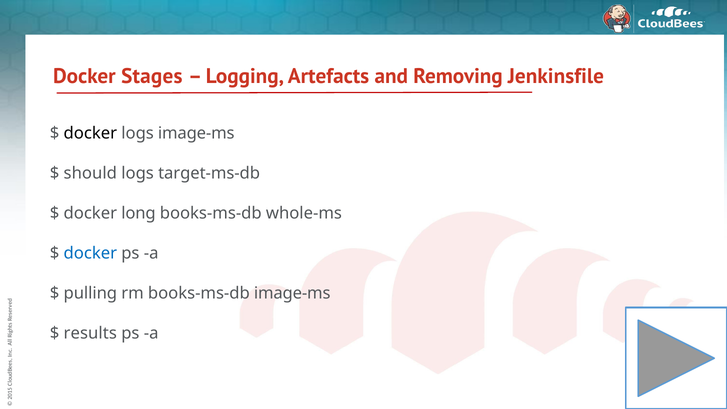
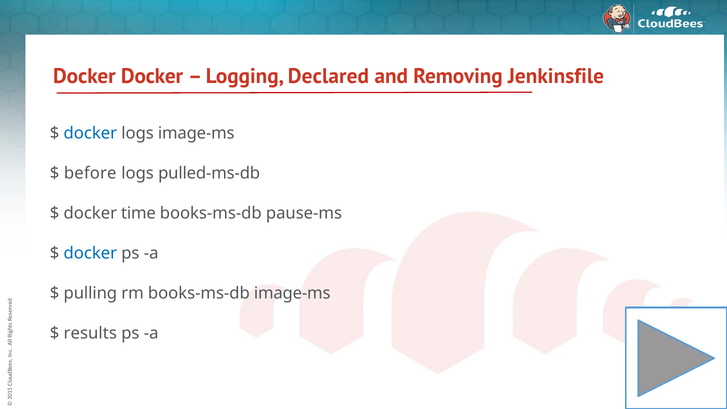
Docker Stages: Stages -> Docker (152, 76)
Artefacts: Artefacts -> Declared (328, 76)
docker colour: black -> blue (90, 133)
should: should -> before (90, 173)
target-ms-db: target-ms-db -> pulled-ms-db (209, 173)
long: long -> time (138, 213)
whole-ms: whole-ms -> pause-ms (304, 213)
